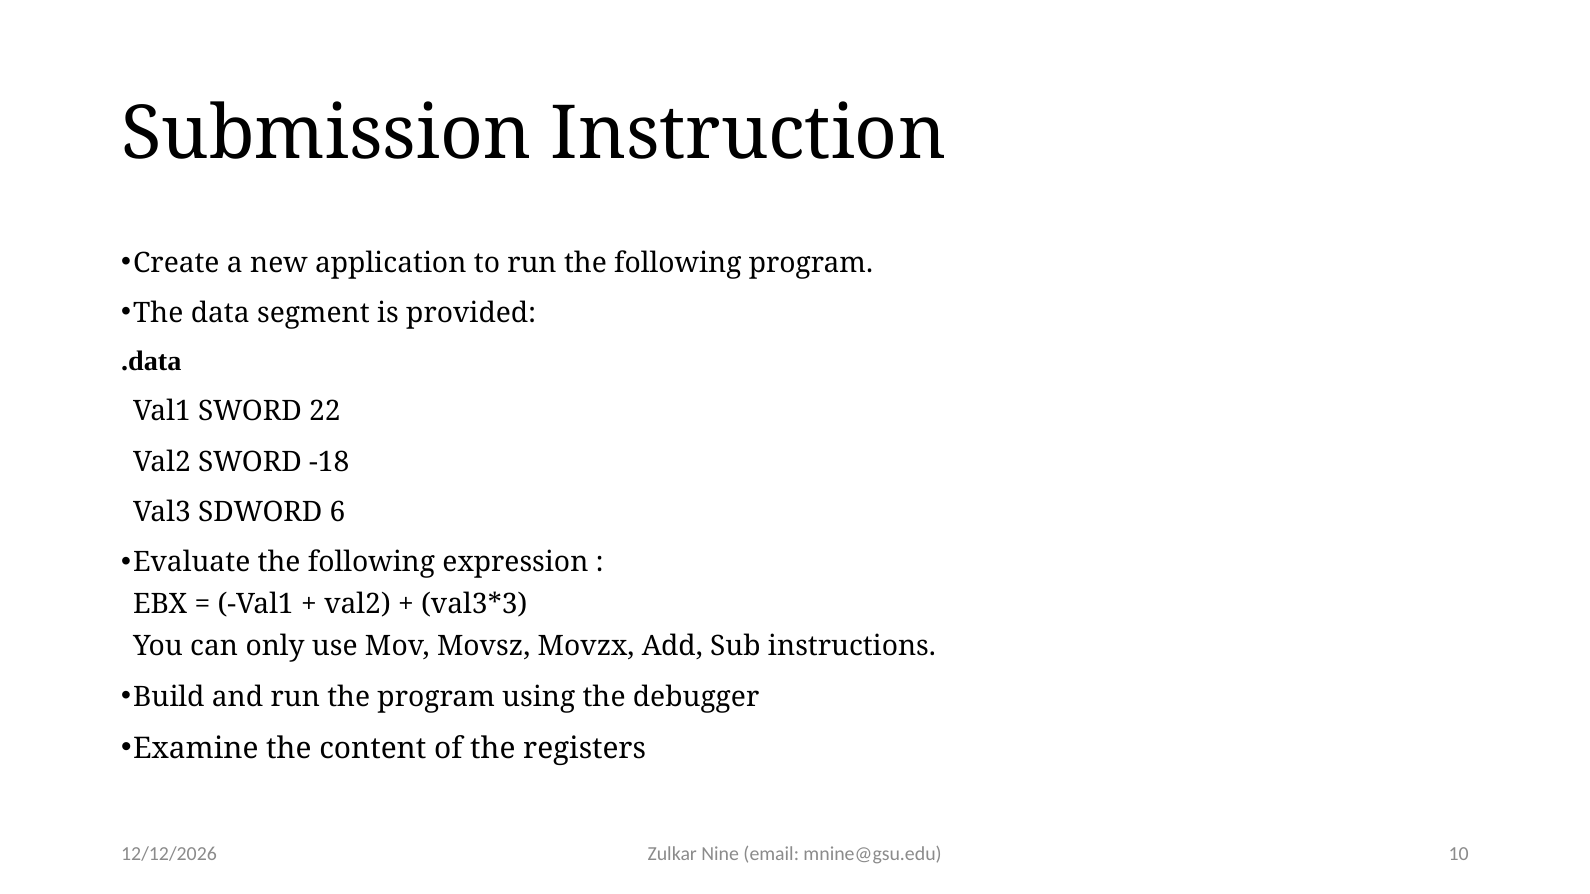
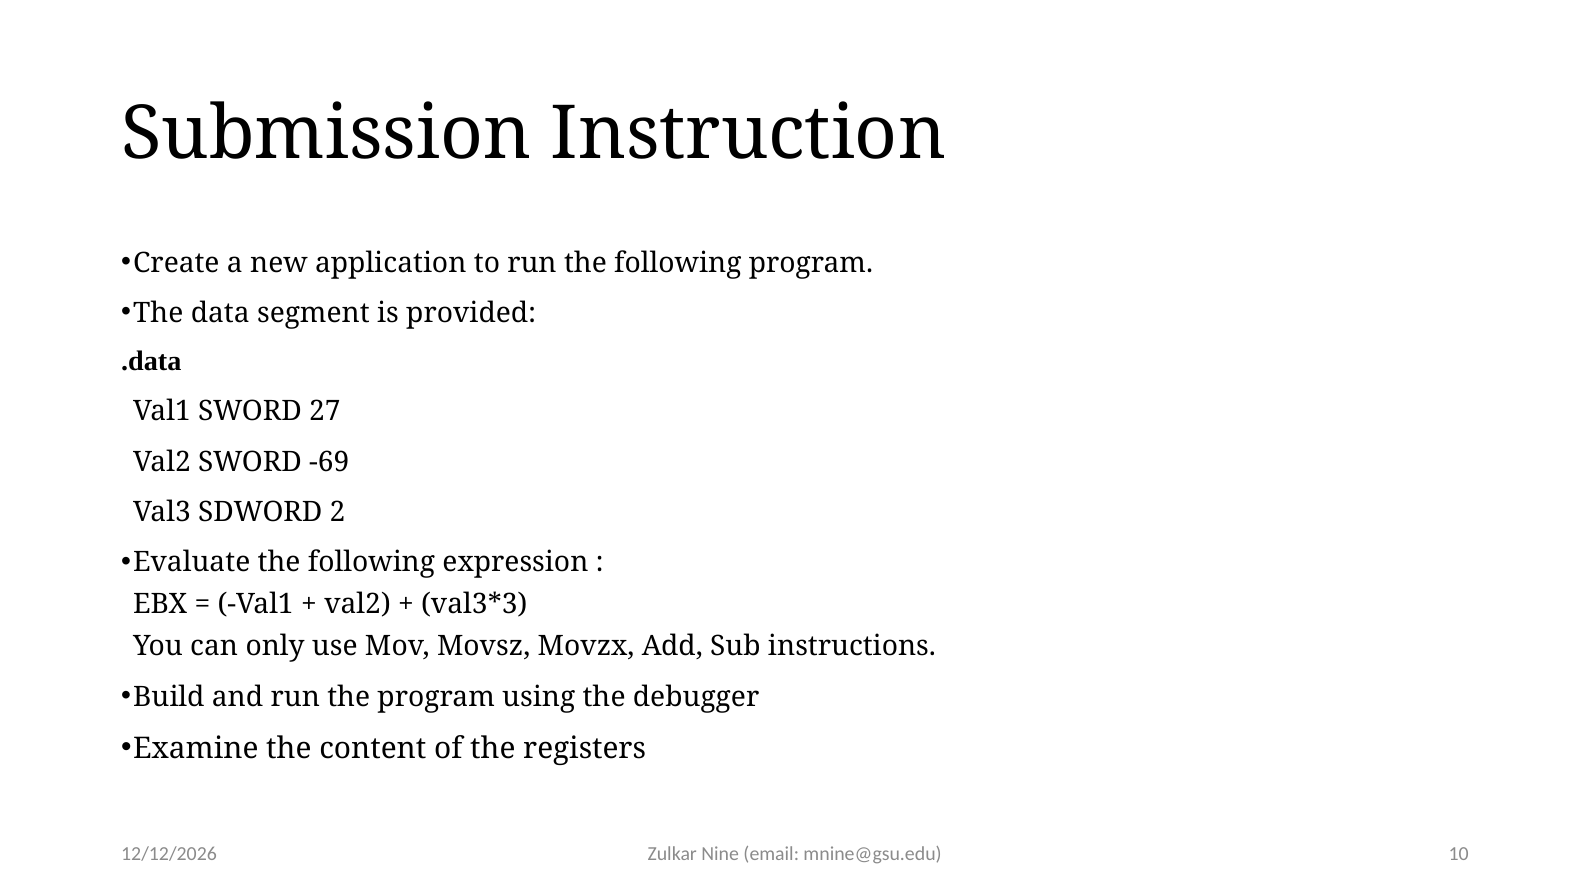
22: 22 -> 27 (325, 412)
-18: -18 -> -69 (329, 462)
6: 6 -> 2 (338, 512)
